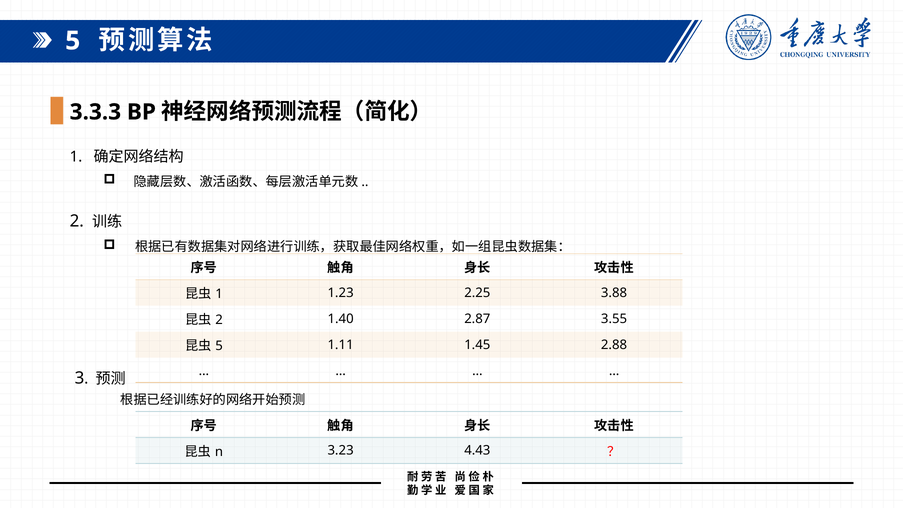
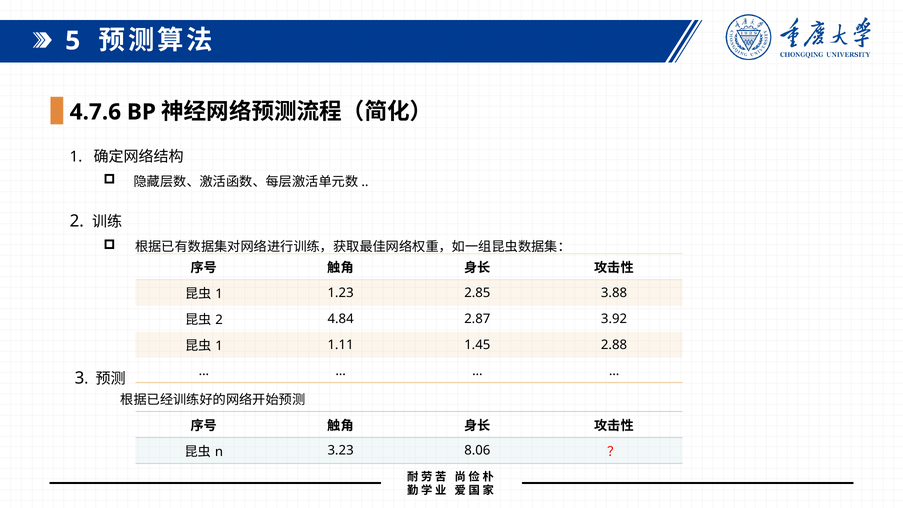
3.3.3: 3.3.3 -> 4.7.6 (95, 112)
2.25: 2.25 -> 2.85 (477, 293)
1.40: 1.40 -> 4.84 (341, 319)
3.55: 3.55 -> 3.92 (614, 319)
5: 5 -> 1 (219, 346)
4.43: 4.43 -> 8.06 (477, 451)
